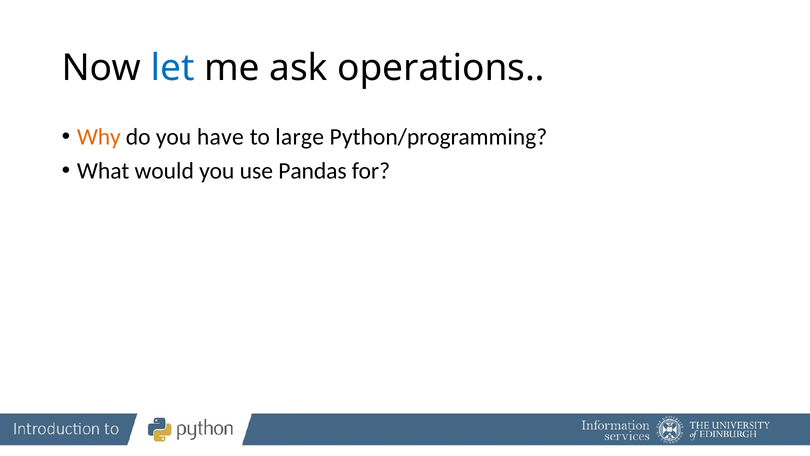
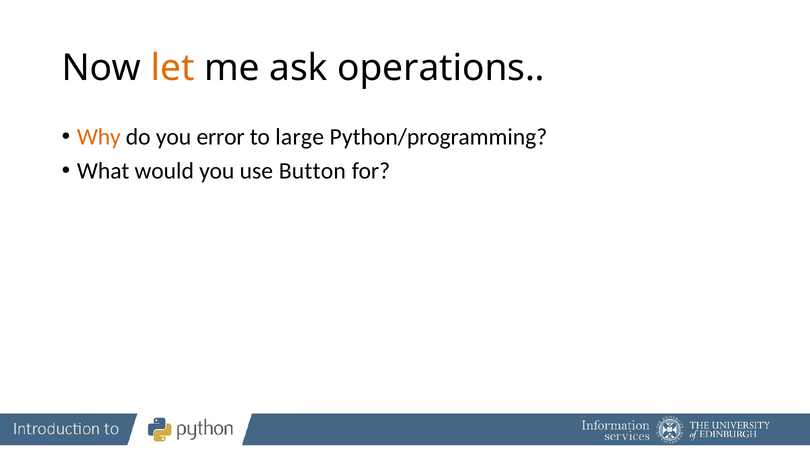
let colour: blue -> orange (172, 68)
have: have -> error (221, 137)
Pandas: Pandas -> Button (312, 171)
